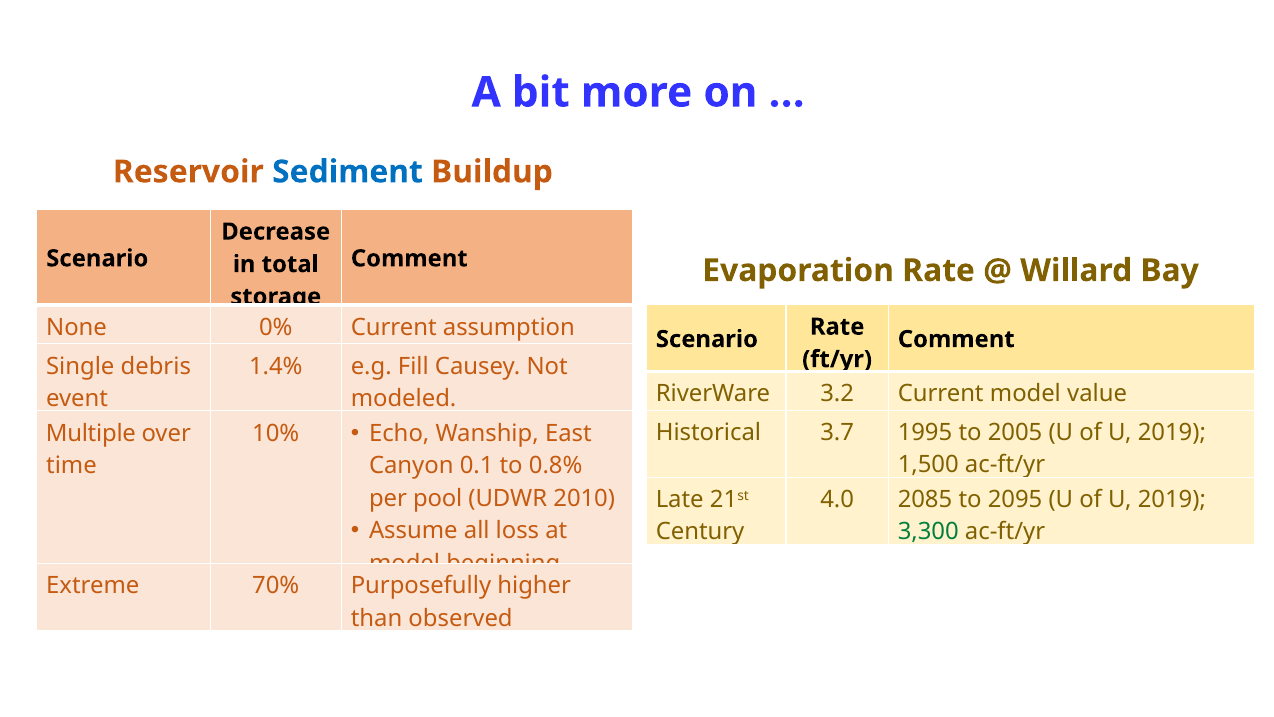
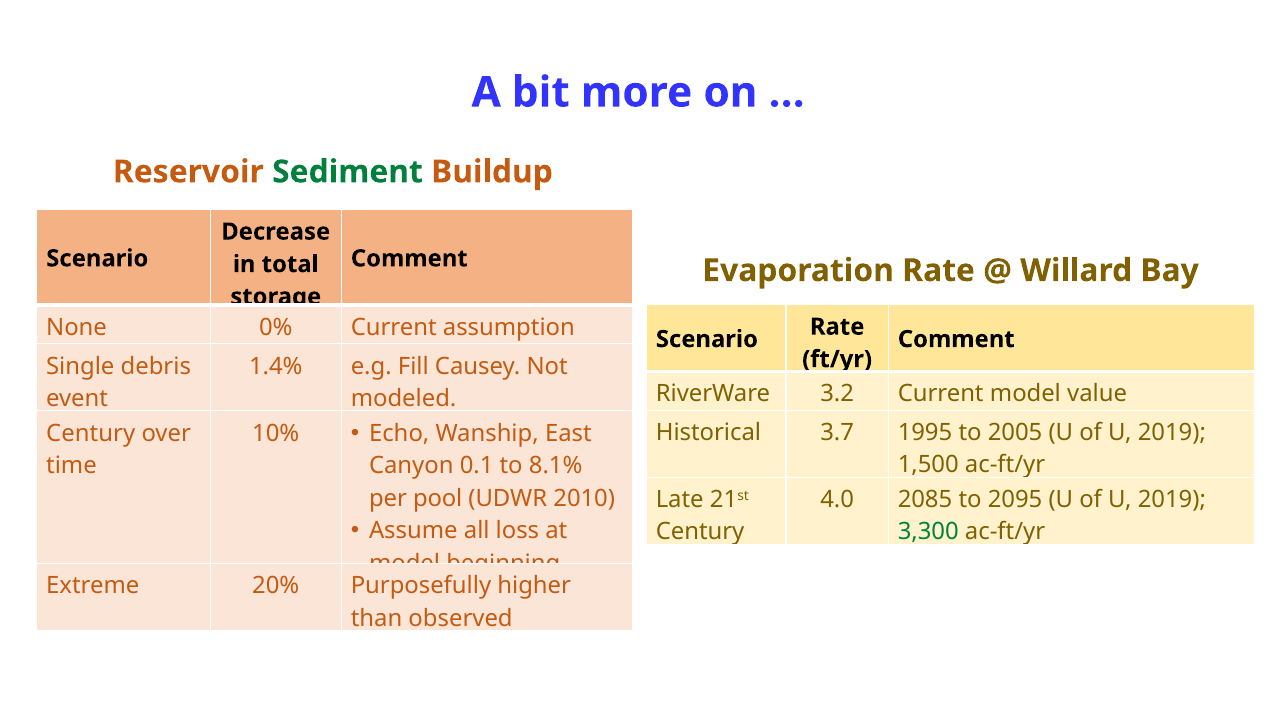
Sediment colour: blue -> green (347, 172)
Multiple: Multiple -> Century (91, 433)
0.8%: 0.8% -> 8.1% (556, 465)
70%: 70% -> 20% (276, 586)
